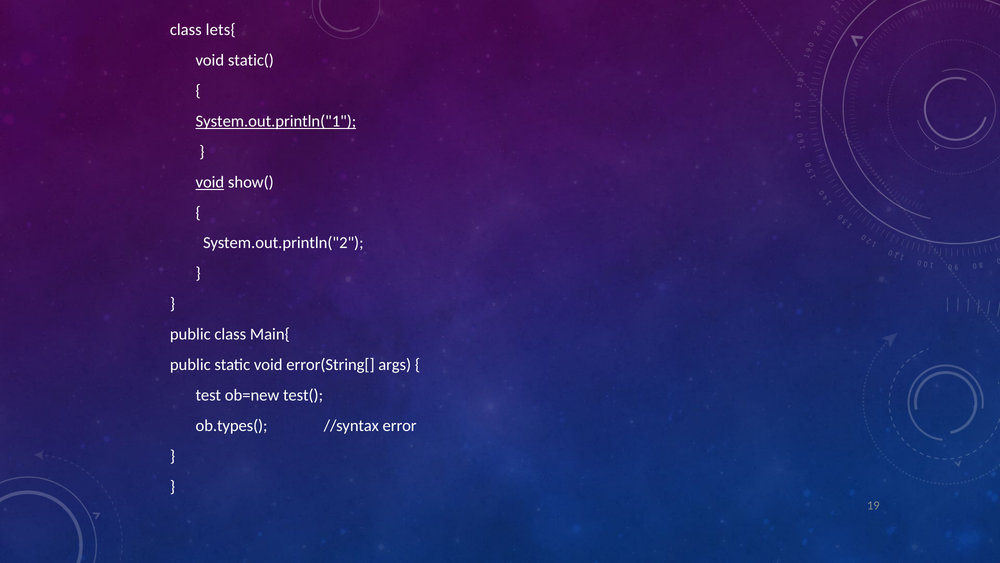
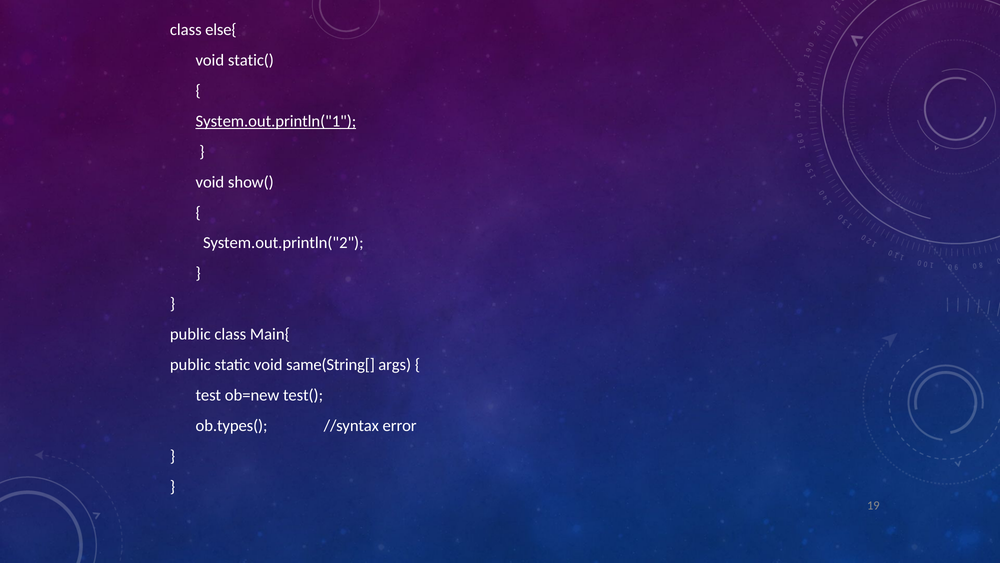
lets{: lets{ -> else{ (221, 30)
void underline: present -> none (210, 182)
error(String[: error(String[ -> same(String[ (331, 364)
